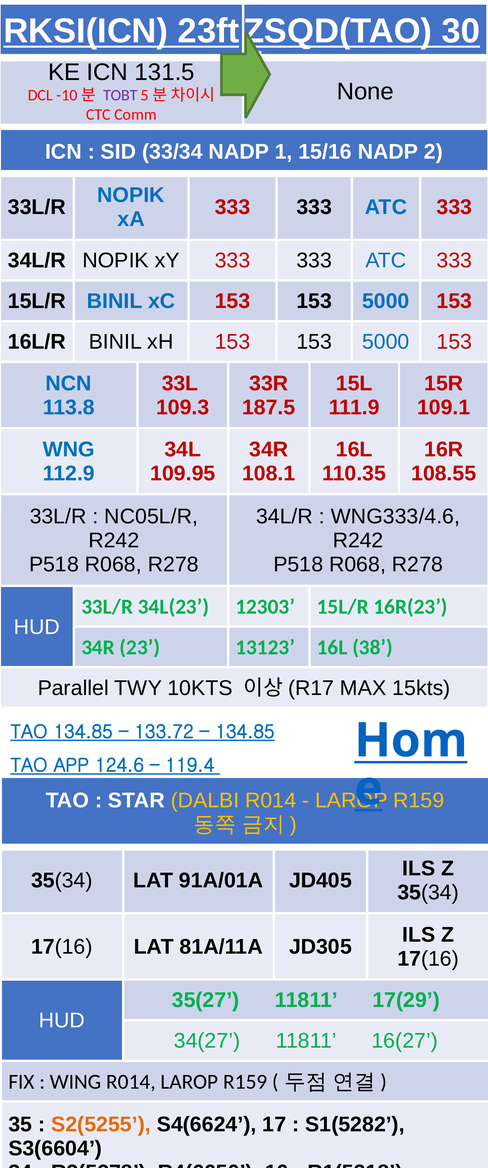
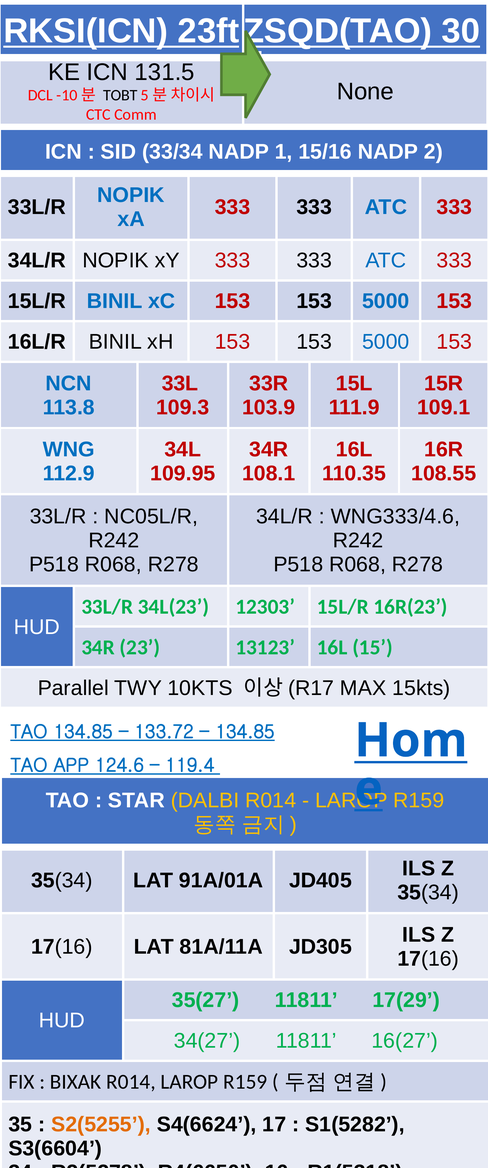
TOBT colour: purple -> black (120, 95)
187.5: 187.5 -> 103.9 (269, 407)
38: 38 -> 15 (373, 647)
WING: WING -> BIXAK (76, 1081)
